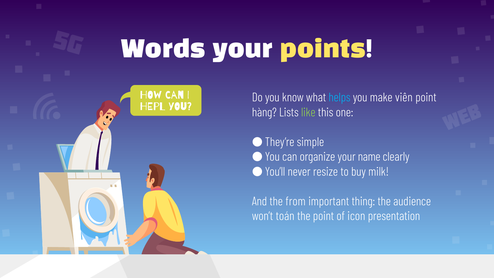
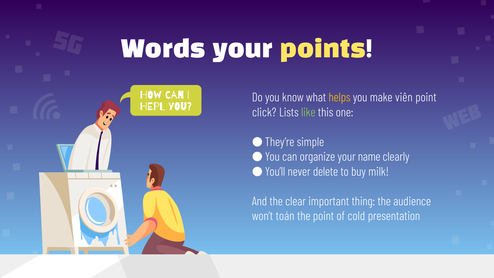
helps colour: light blue -> yellow (339, 98)
hàng: hàng -> click (264, 112)
resize: resize -> delete (326, 172)
from: from -> clear (296, 201)
icon: icon -> cold (356, 216)
